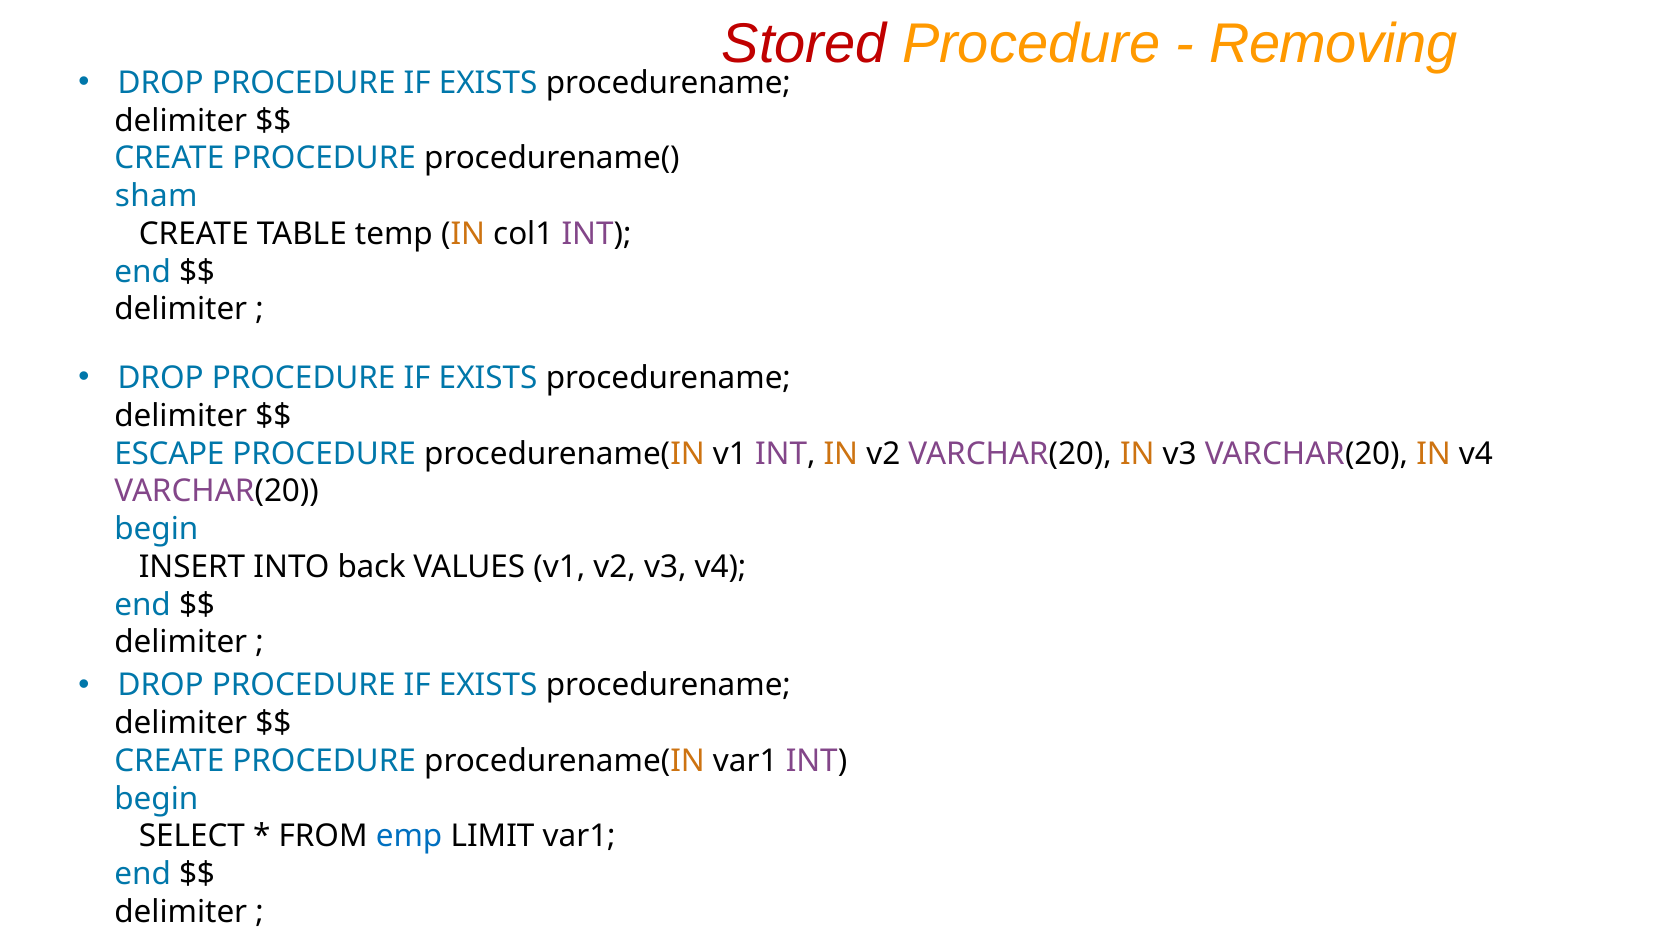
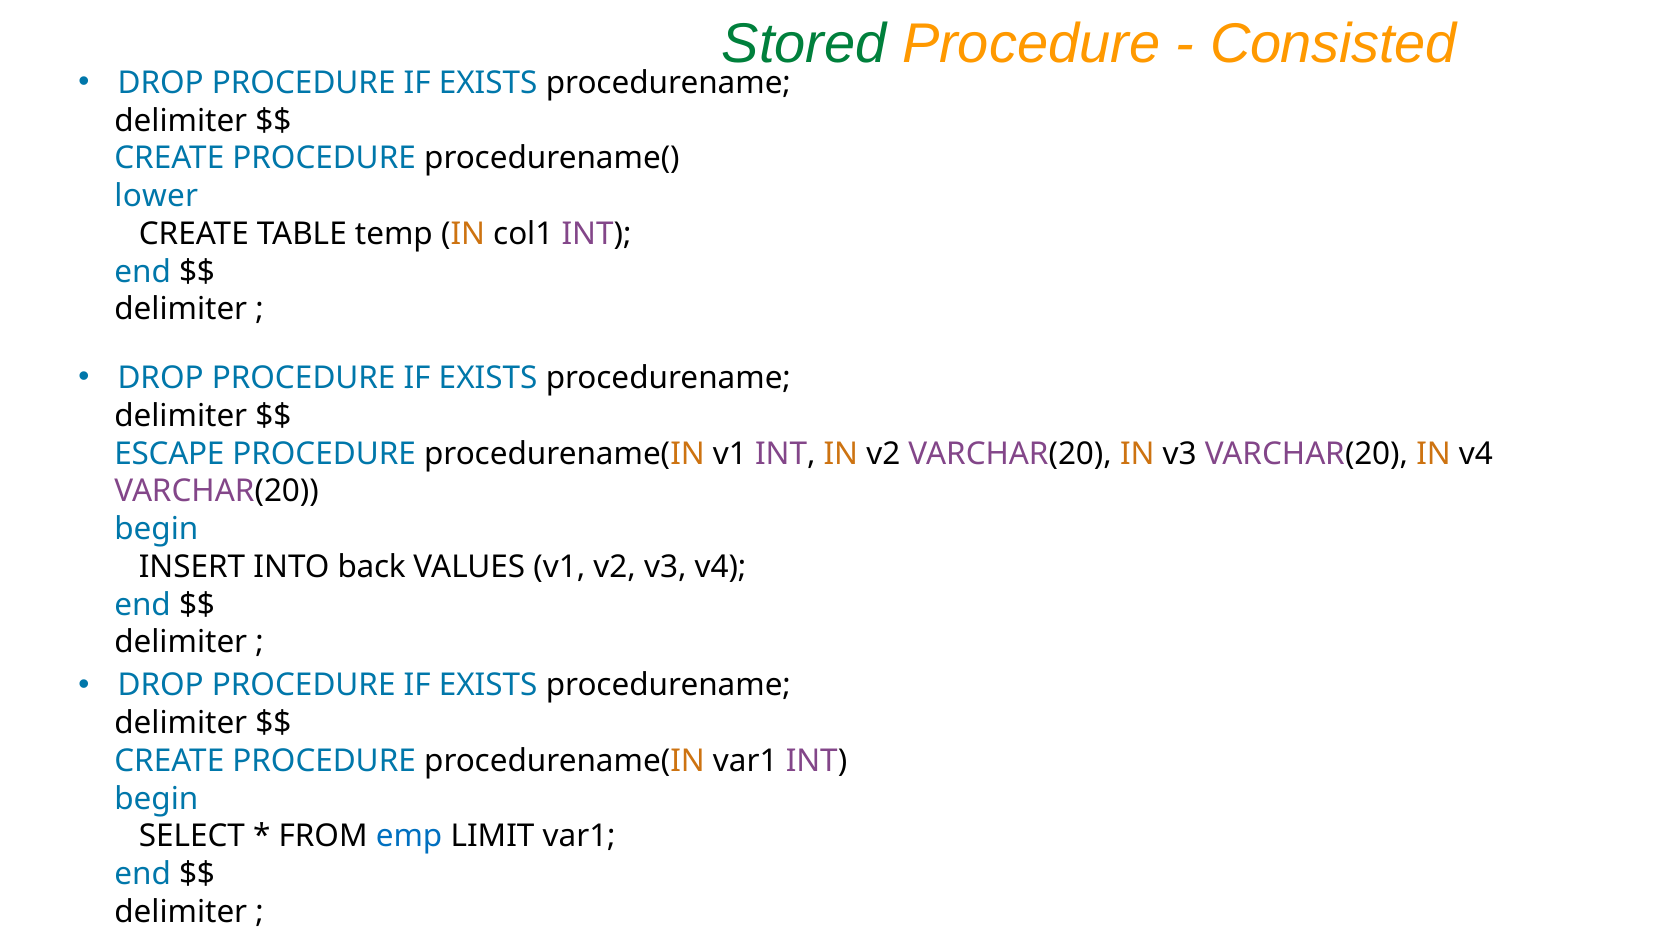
Stored colour: red -> green (804, 44)
Removing: Removing -> Consisted (1333, 44)
sham: sham -> lower (156, 196)
